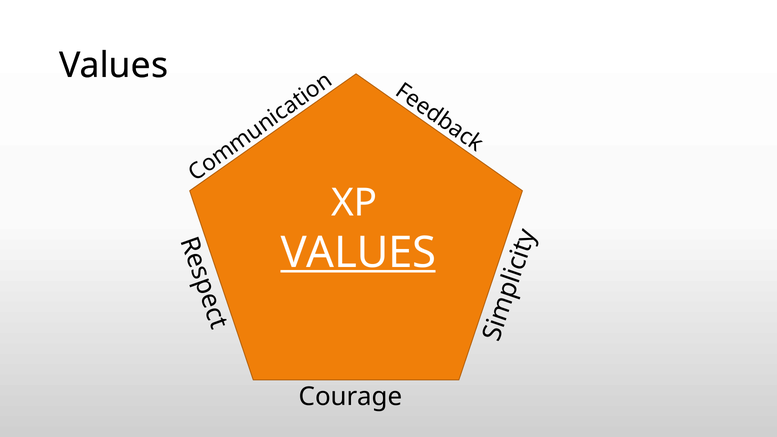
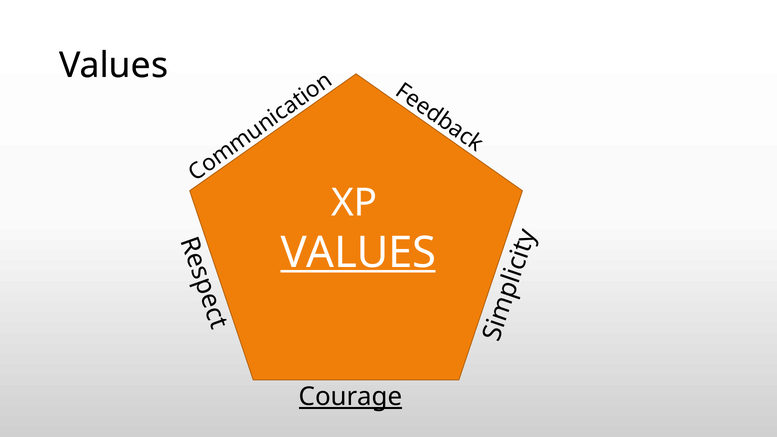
Courage underline: none -> present (350, 397)
